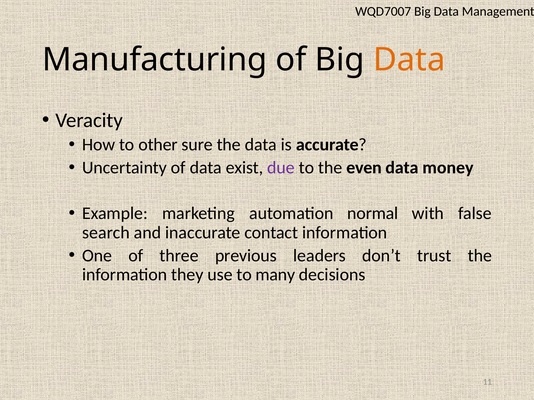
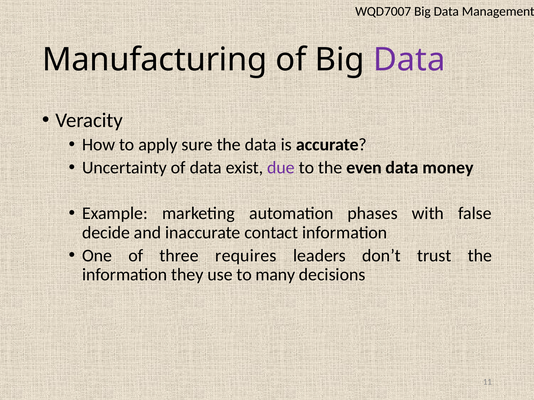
Data colour: orange -> purple (409, 60)
other: other -> apply (158, 145)
normal: normal -> phases (373, 214)
search: search -> decide (106, 233)
previous: previous -> requires (246, 256)
